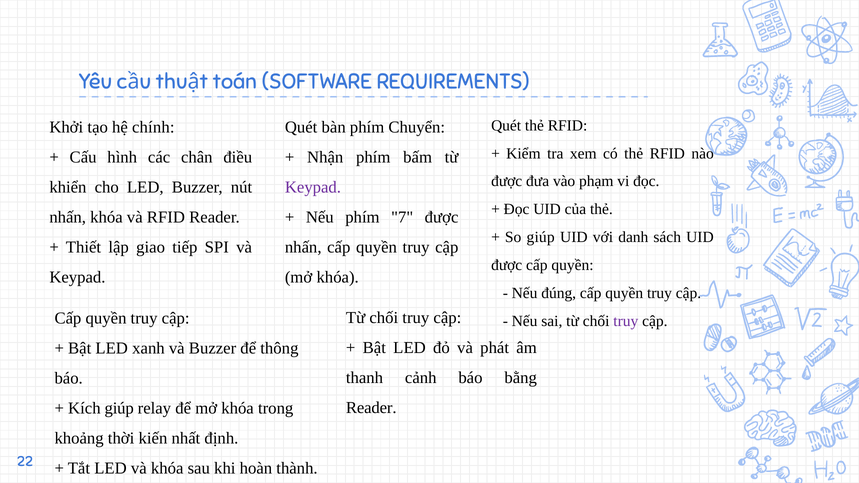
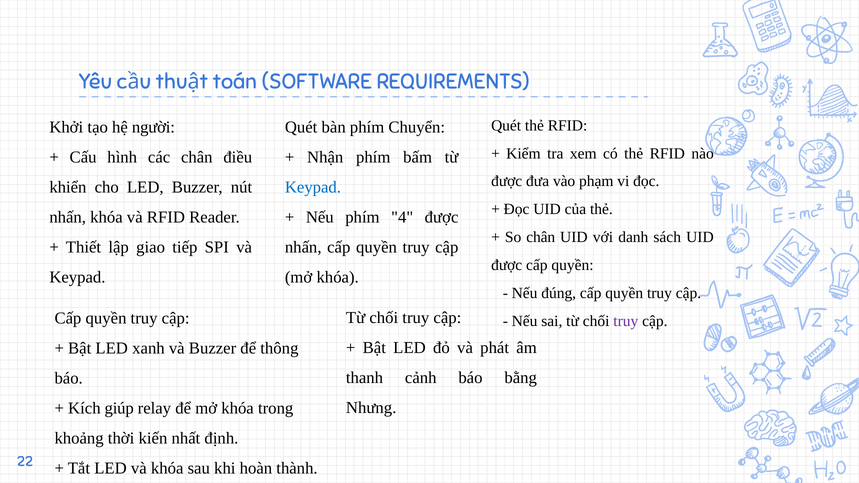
chính: chính -> người (153, 127)
Keypad colour: purple -> blue (313, 187)
7: 7 -> 4 (402, 217)
So giúp: giúp -> chân (541, 237)
Reader: Reader -> Nhưng (371, 408)
